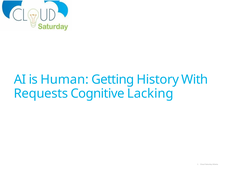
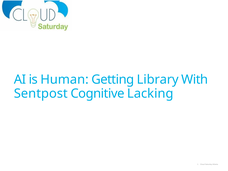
History: History -> Library (158, 80)
Requests: Requests -> Sentpost (41, 93)
